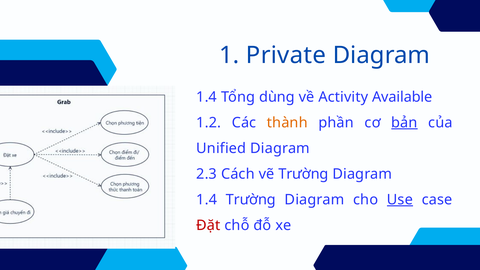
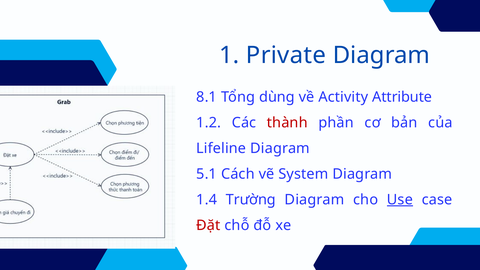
1.4: 1.4 -> 8.1 (207, 97)
Available: Available -> Attribute (402, 97)
thành colour: orange -> red (287, 123)
bản underline: present -> none (404, 123)
Unified: Unified -> Lifeline (221, 148)
2.3: 2.3 -> 5.1 (207, 174)
vẽ Trường: Trường -> System (303, 174)
